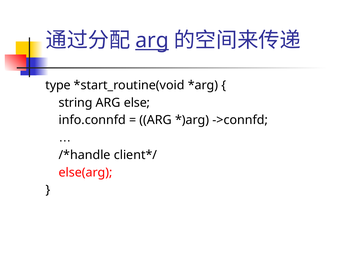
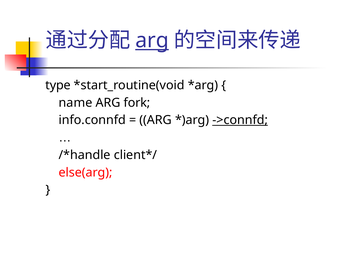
string: string -> name (76, 103)
else: else -> fork (137, 103)
->connfd underline: none -> present (240, 120)
